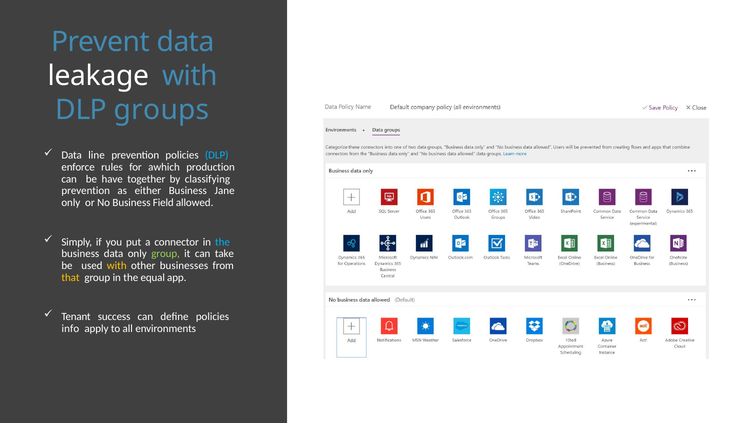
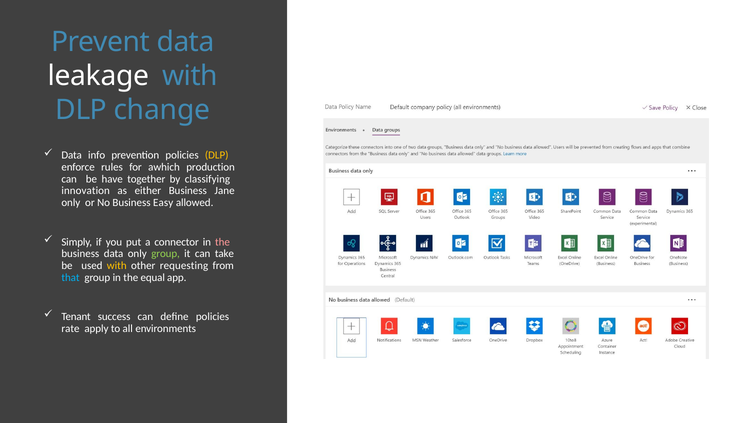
groups: groups -> change (162, 110)
line: line -> info (97, 155)
DLP colour: light blue -> yellow (217, 155)
prevention: prevention -> innovation (86, 191)
Field: Field -> Easy (163, 203)
the colour: light blue -> pink (222, 242)
businesses: businesses -> requesting (184, 266)
that colour: yellow -> light blue (70, 278)
info: info -> rate (70, 328)
